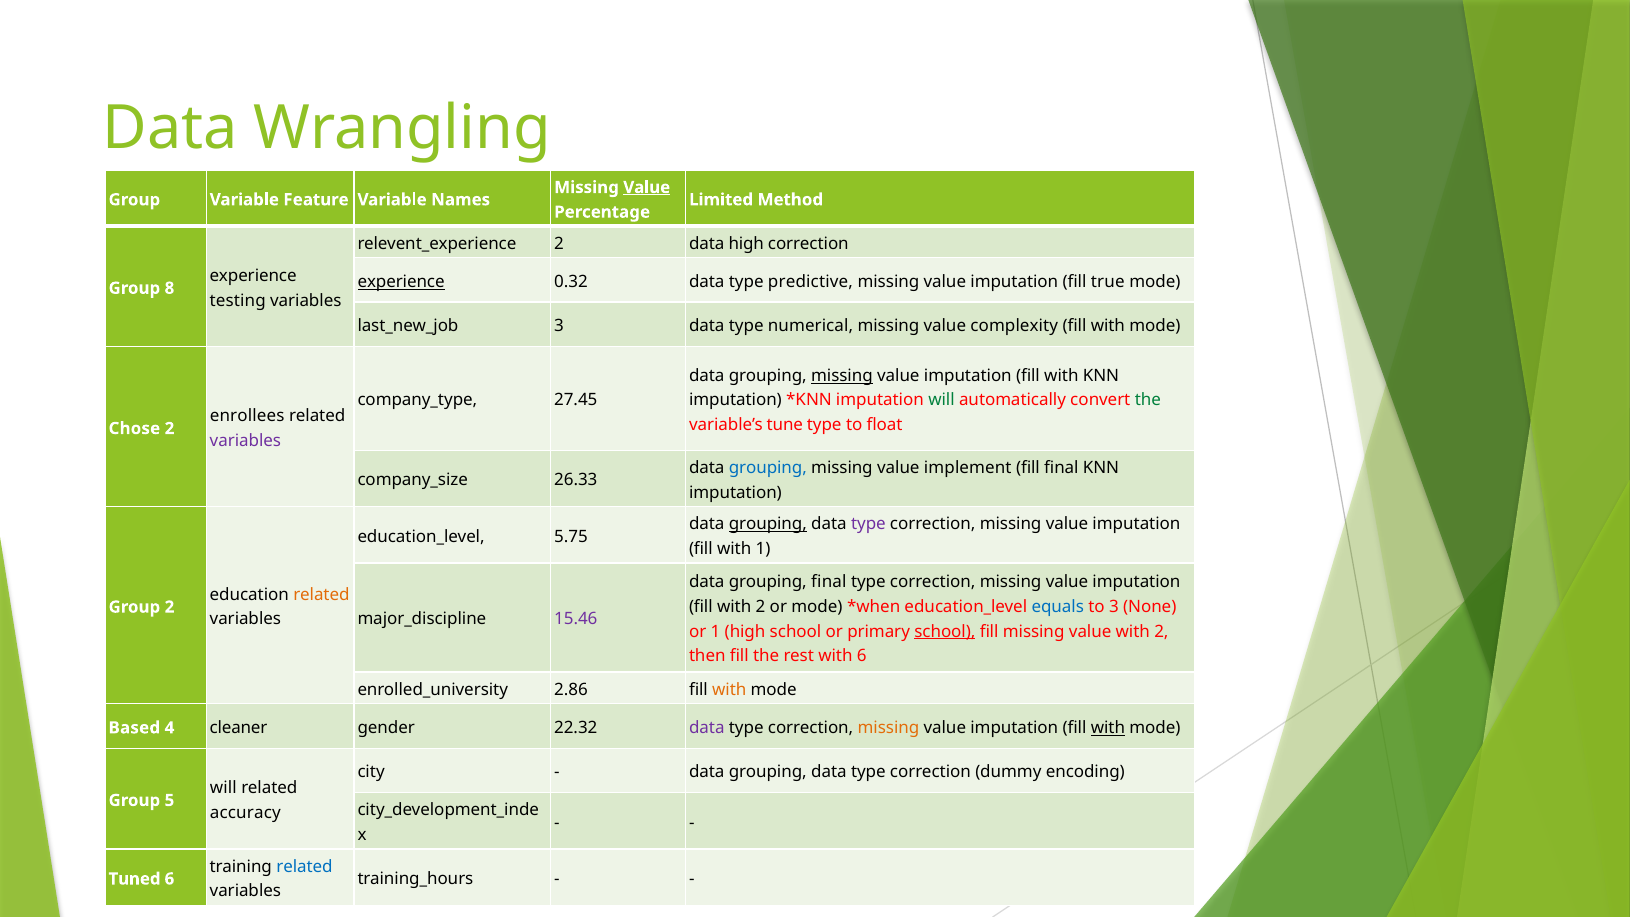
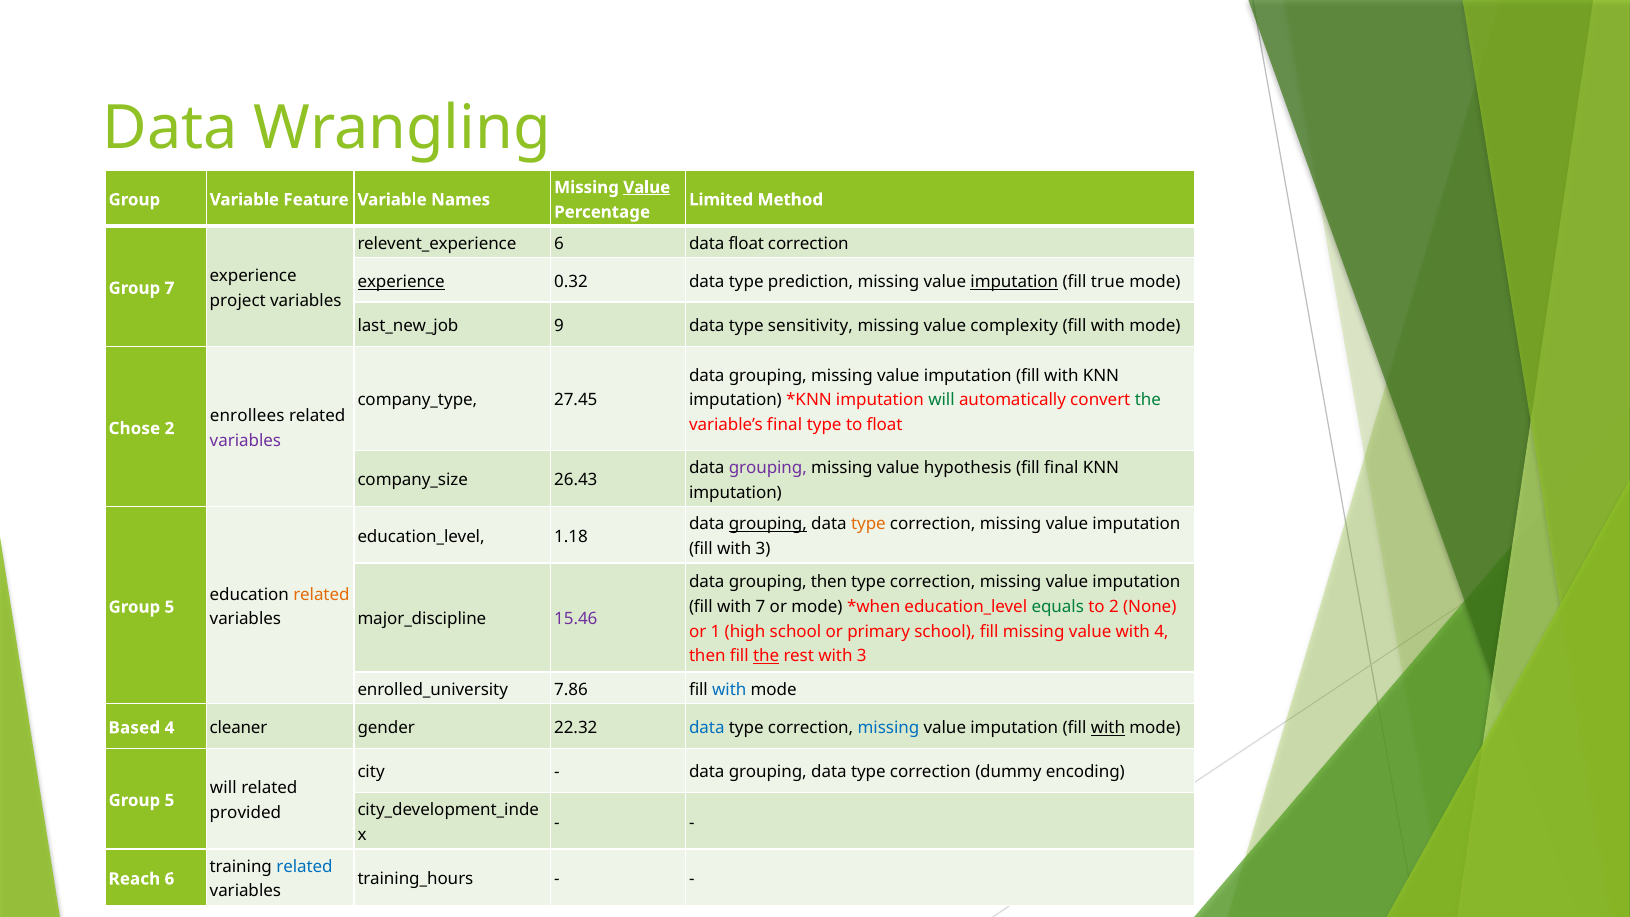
2: 2 -> 6 (559, 244)
data high: high -> float (746, 244)
predictive: predictive -> prediction (811, 282)
imputation underline: none -> present (1014, 282)
Group 8: 8 -> 7 (169, 288)
testing: testing -> project (238, 300)
3: 3 -> 9 (559, 326)
numerical: numerical -> sensitivity (810, 326)
missing underline: present -> none (842, 376)
variable’s tune: tune -> final (785, 425)
grouping colour: blue -> purple (768, 468)
implement: implement -> hypothesis (968, 468)
26.33: 26.33 -> 26.43 (576, 480)
type colour: purple -> orange (868, 524)
5.75: 5.75 -> 1.18 (571, 537)
fill with 1: 1 -> 3 (763, 549)
grouping final: final -> then (829, 582)
fill with 2: 2 -> 7 (761, 607)
equals colour: blue -> green (1058, 607)
to 3: 3 -> 2 (1114, 607)
2: 2 -> 5 (169, 607)
school underline: present -> none (945, 632)
value with 2: 2 -> 4 (1161, 632)
the underline: none -> present (766, 656)
rest with 6: 6 -> 3 (862, 656)
2.86: 2.86 -> 7.86 (571, 690)
with colour: orange -> blue (729, 690)
data colour: purple -> blue (707, 728)
missing colour: orange -> blue (888, 728)
accuracy: accuracy -> provided (245, 813)
Tuned: Tuned -> Reach (134, 879)
